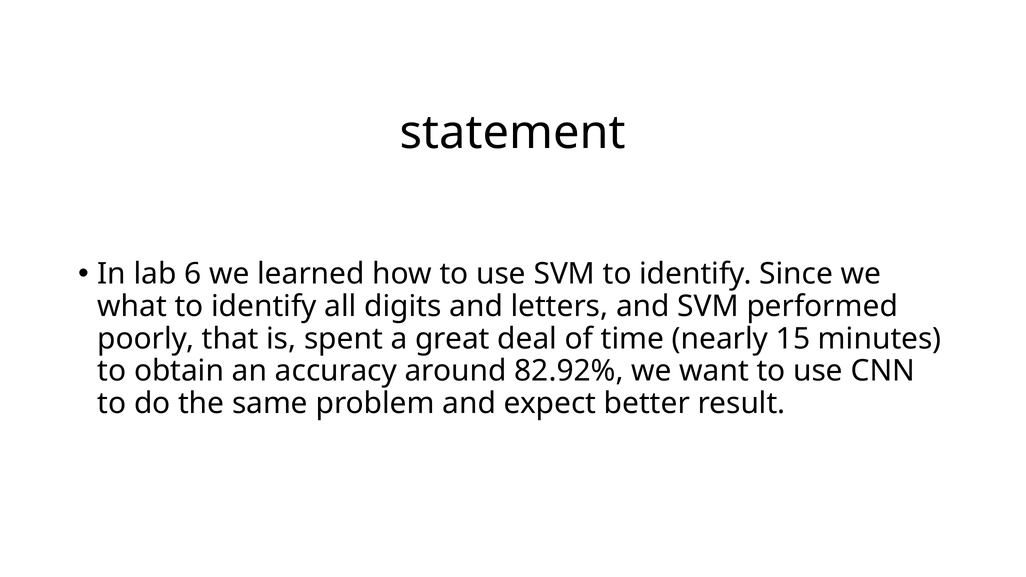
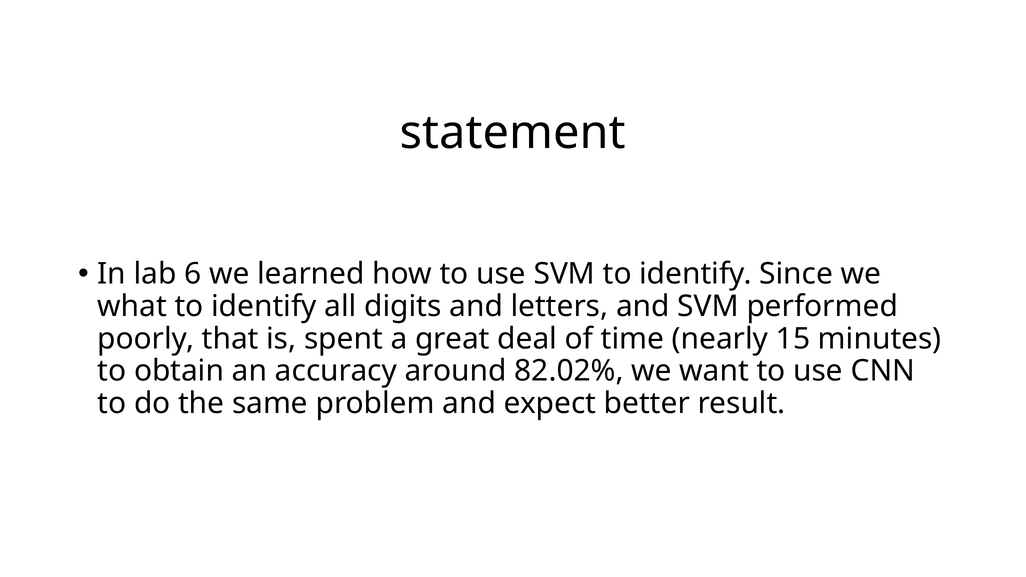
82.92%: 82.92% -> 82.02% (569, 371)
